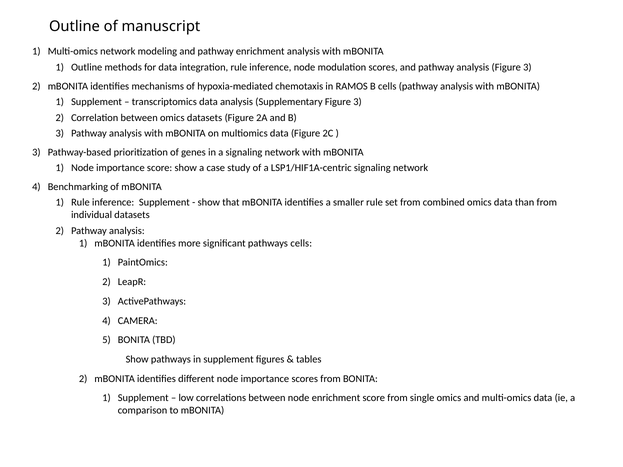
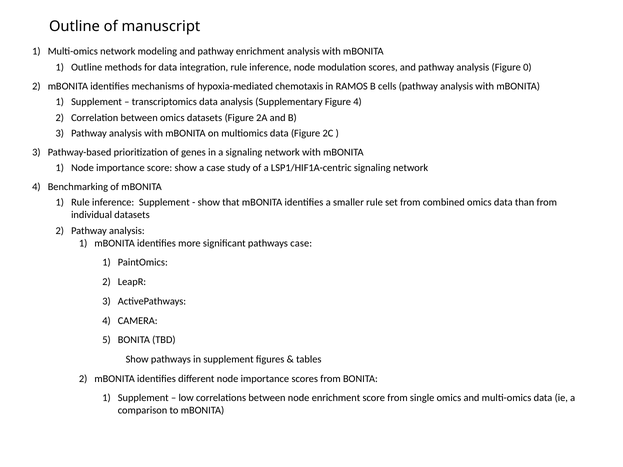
analysis Figure 3: 3 -> 0 (527, 67)
Supplementary Figure 3: 3 -> 4 (358, 102)
pathways cells: cells -> case (301, 243)
